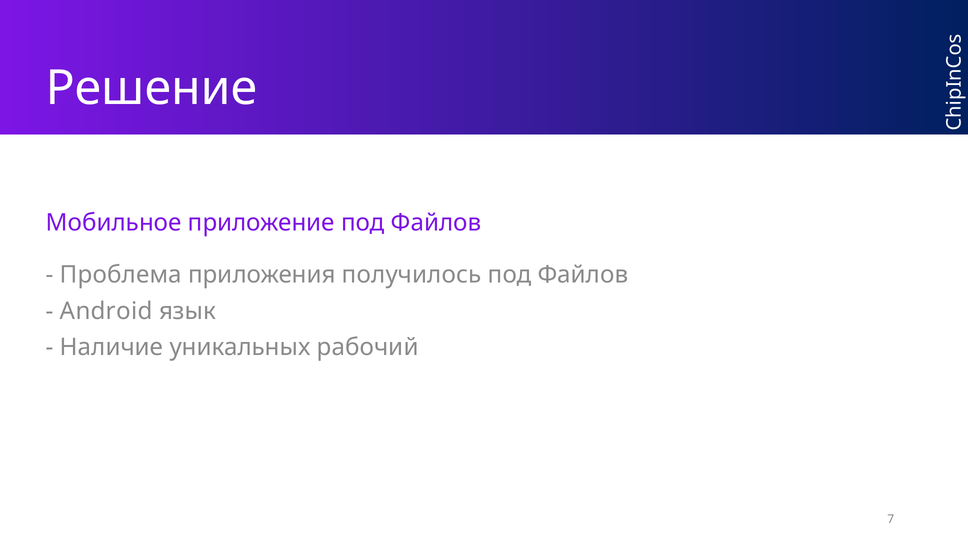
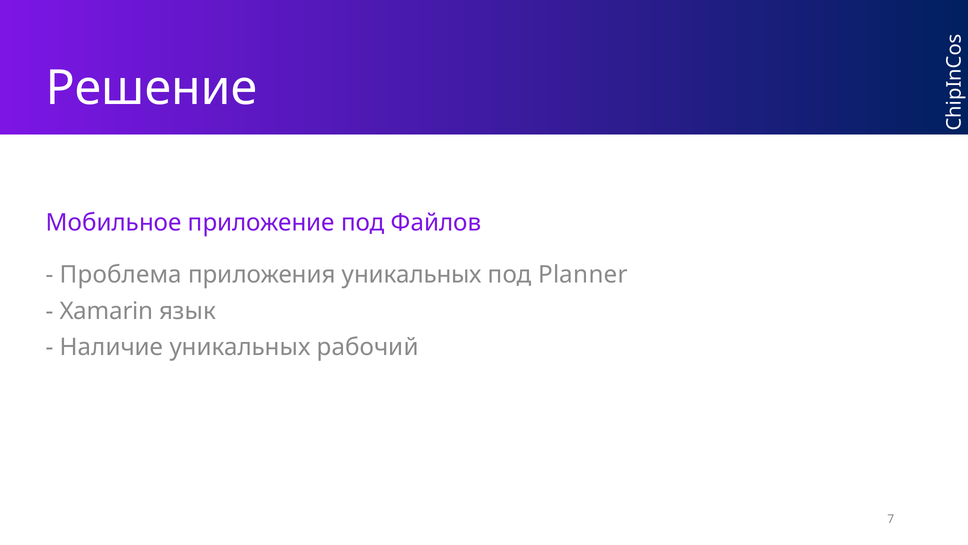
приложения получилось: получилось -> уникальных (412, 275)
Файлов: Файлов -> Planner (583, 275)
Android: Android -> Xamarin (106, 311)
